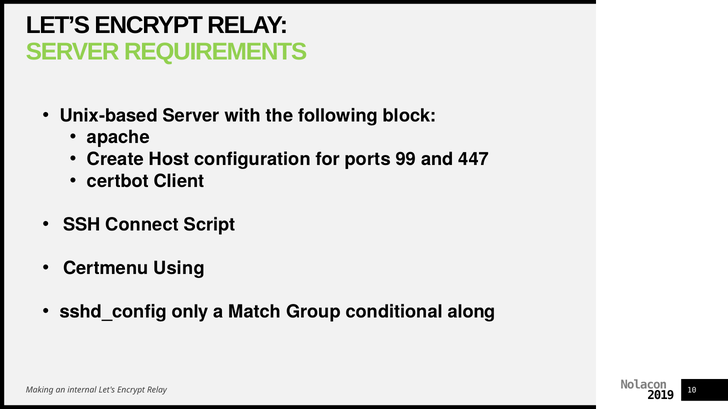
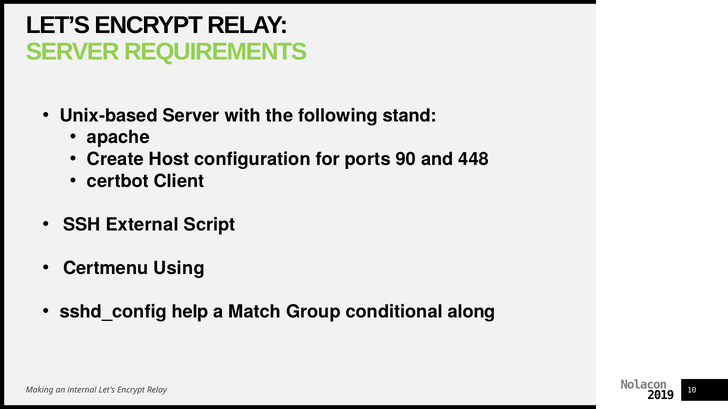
block: block -> stand (410, 116)
99: 99 -> 90 (406, 159)
447: 447 -> 448 (474, 159)
Connect: Connect -> External (142, 225)
only: only -> help (190, 312)
